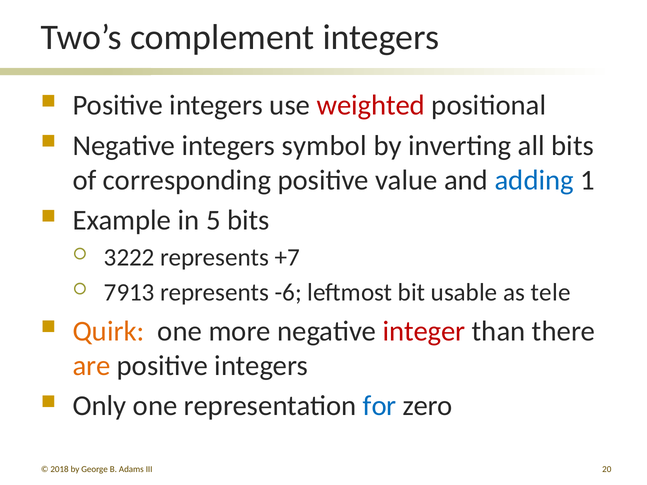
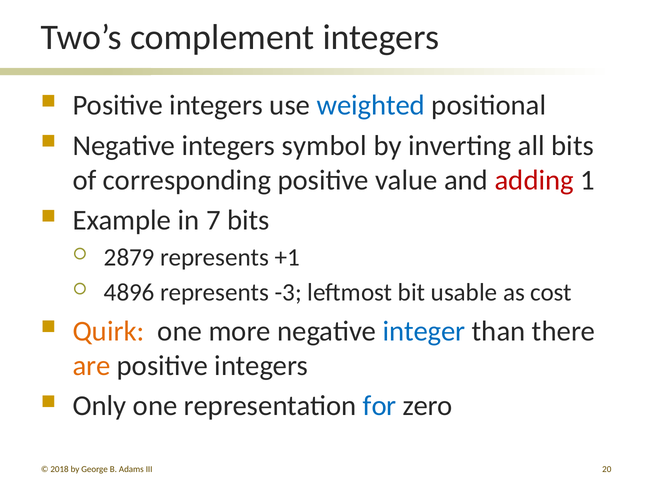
weighted colour: red -> blue (371, 105)
adding colour: blue -> red (534, 180)
5: 5 -> 7 (213, 220)
3222: 3222 -> 2879 (129, 258)
+7: +7 -> +1 (287, 258)
7913: 7913 -> 4896 (129, 293)
-6: -6 -> -3 (288, 293)
tele: tele -> cost (551, 293)
integer colour: red -> blue (424, 331)
